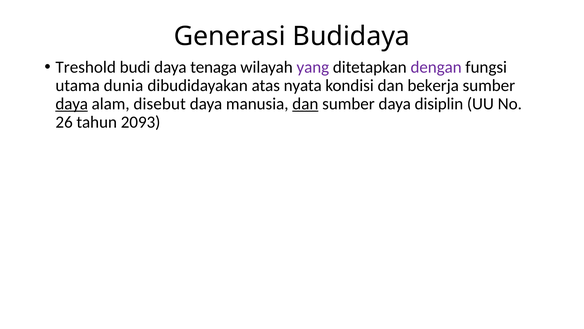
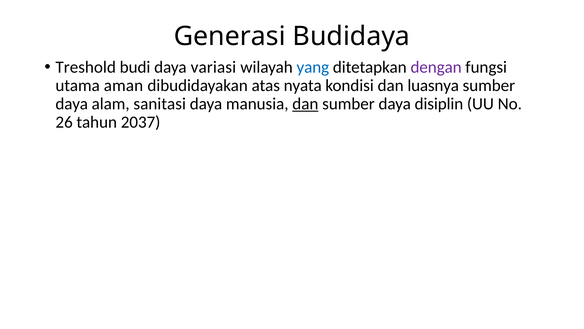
tenaga: tenaga -> variasi (213, 67)
yang colour: purple -> blue (313, 67)
dunia: dunia -> aman (123, 85)
bekerja: bekerja -> luasnya (433, 85)
daya underline: present -> none (72, 104)
disebut: disebut -> sanitasi (160, 104)
2093: 2093 -> 2037 (141, 122)
